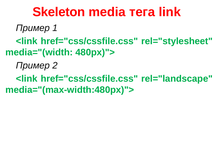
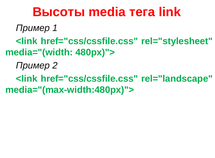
Skeleton: Skeleton -> Высоты (59, 12)
